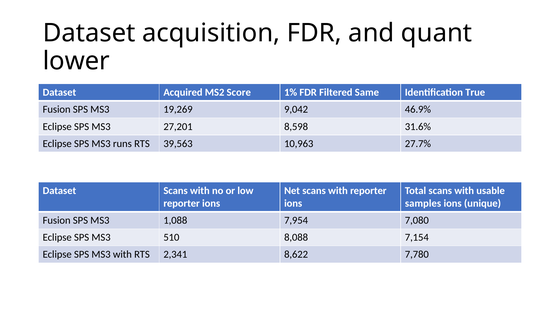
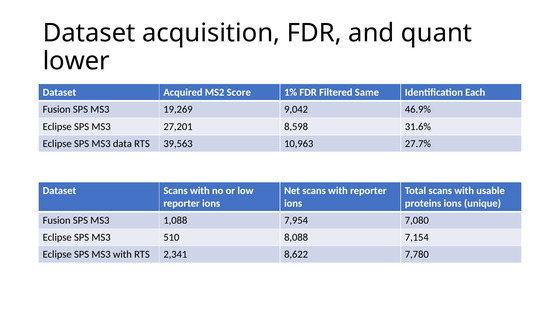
True: True -> Each (475, 92)
runs: runs -> data (122, 144)
samples: samples -> proteins (423, 203)
